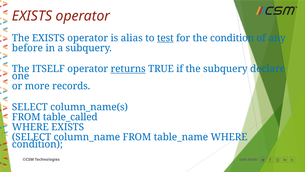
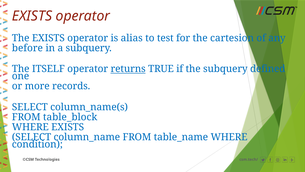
test underline: present -> none (165, 38)
the condition: condition -> cartesion (232, 38)
declare: declare -> defined (268, 69)
table_called: table_called -> table_block (70, 117)
